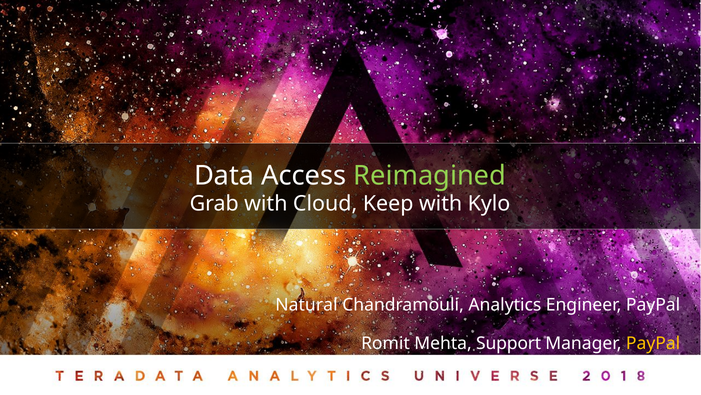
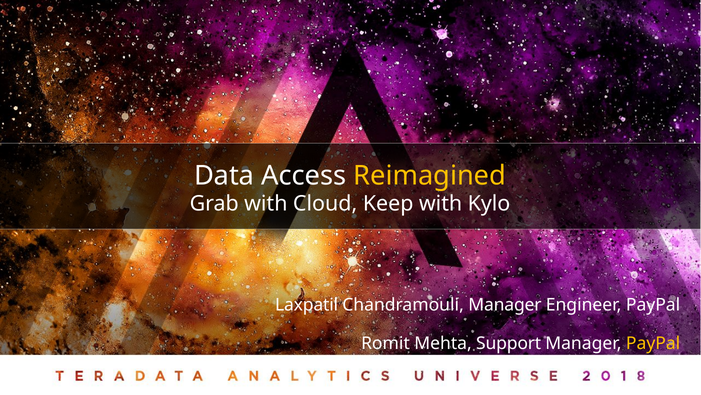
Reimagined colour: light green -> yellow (430, 176)
Natural: Natural -> Laxpatil (307, 304)
Chandramouli Analytics: Analytics -> Manager (505, 304)
